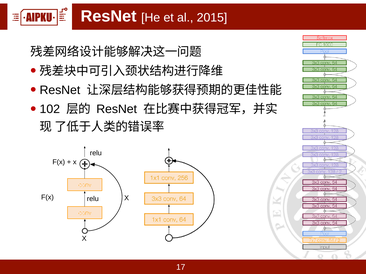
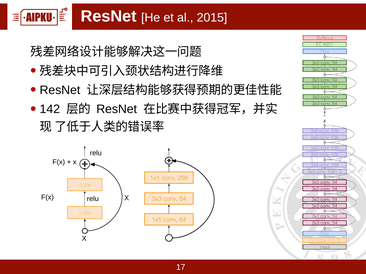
102: 102 -> 142 (50, 109)
